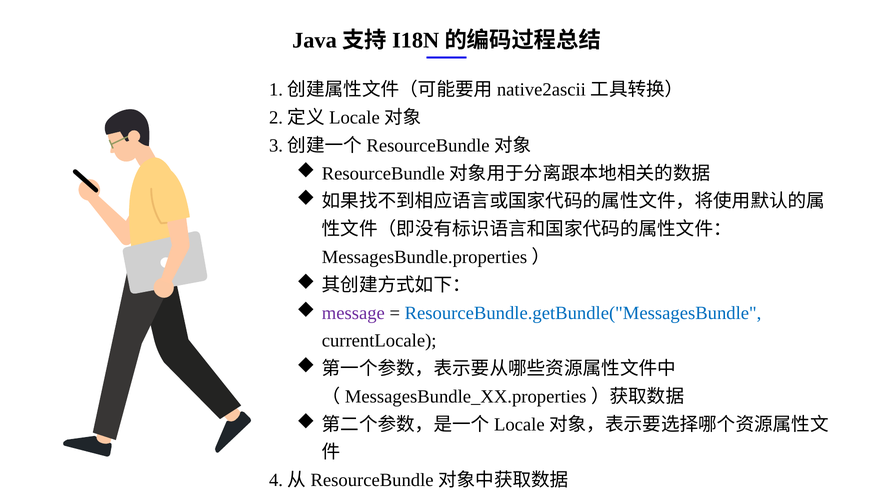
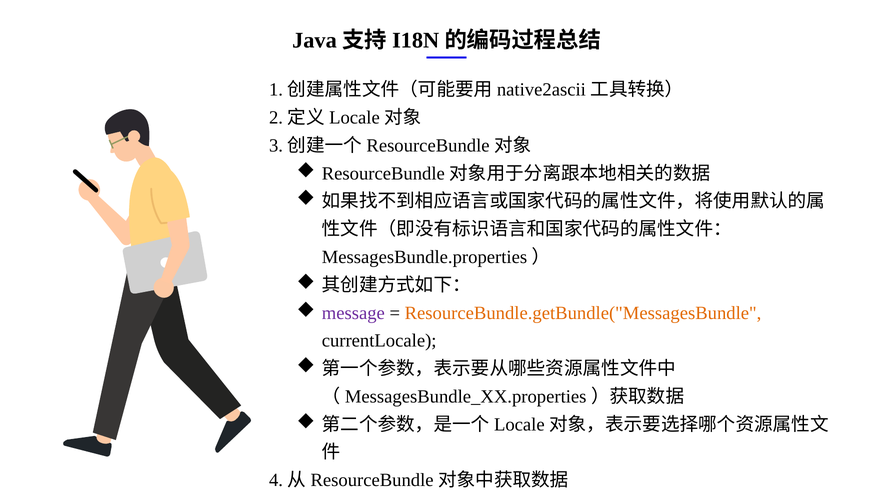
ResourceBundle.getBundle("MessagesBundle colour: blue -> orange (583, 313)
